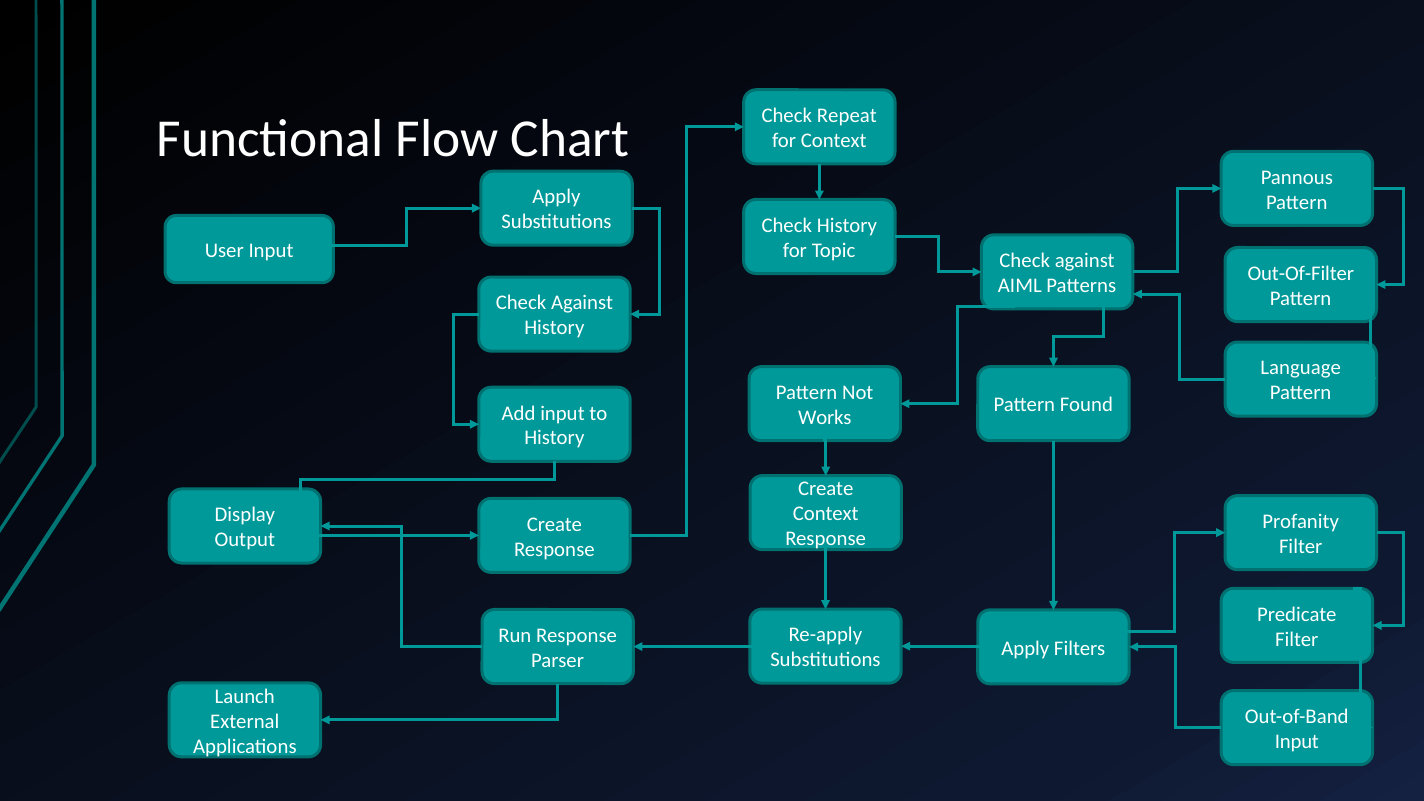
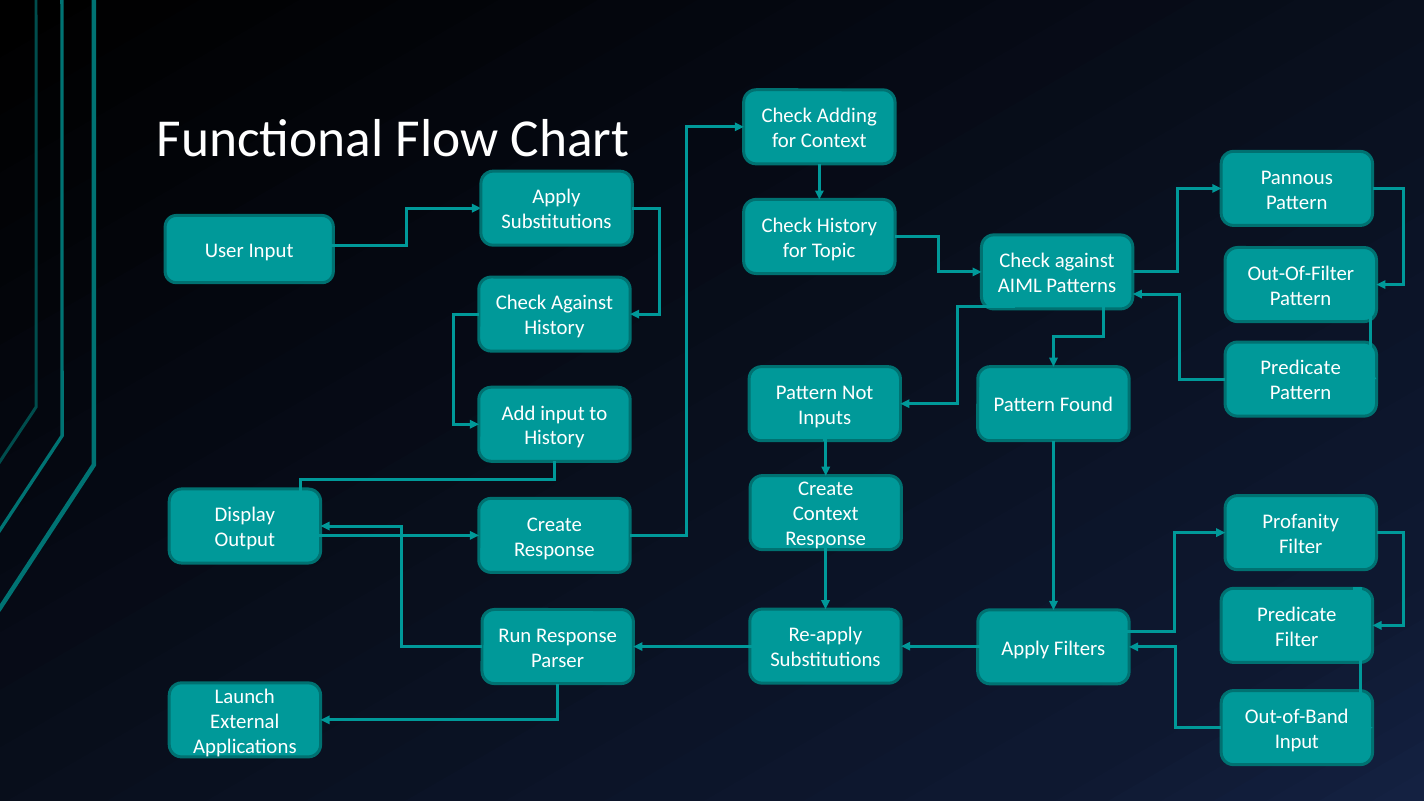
Repeat: Repeat -> Adding (847, 116)
Language: Language -> Predicate (1301, 368)
Works: Works -> Inputs (825, 418)
